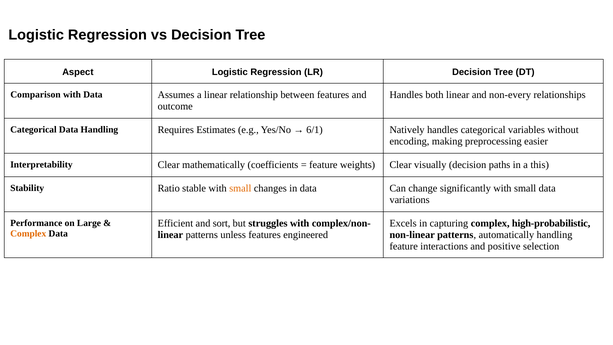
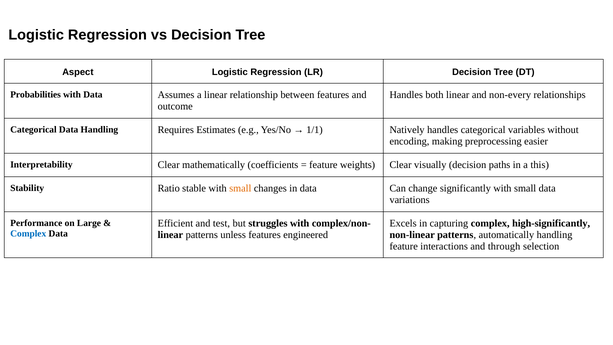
Comparison: Comparison -> Probabilities (36, 95)
6/1: 6/1 -> 1/1 (315, 130)
sort: sort -> test (221, 223)
high-probabilistic: high-probabilistic -> high-significantly (551, 223)
Complex colour: orange -> blue (28, 233)
positive: positive -> through (504, 246)
